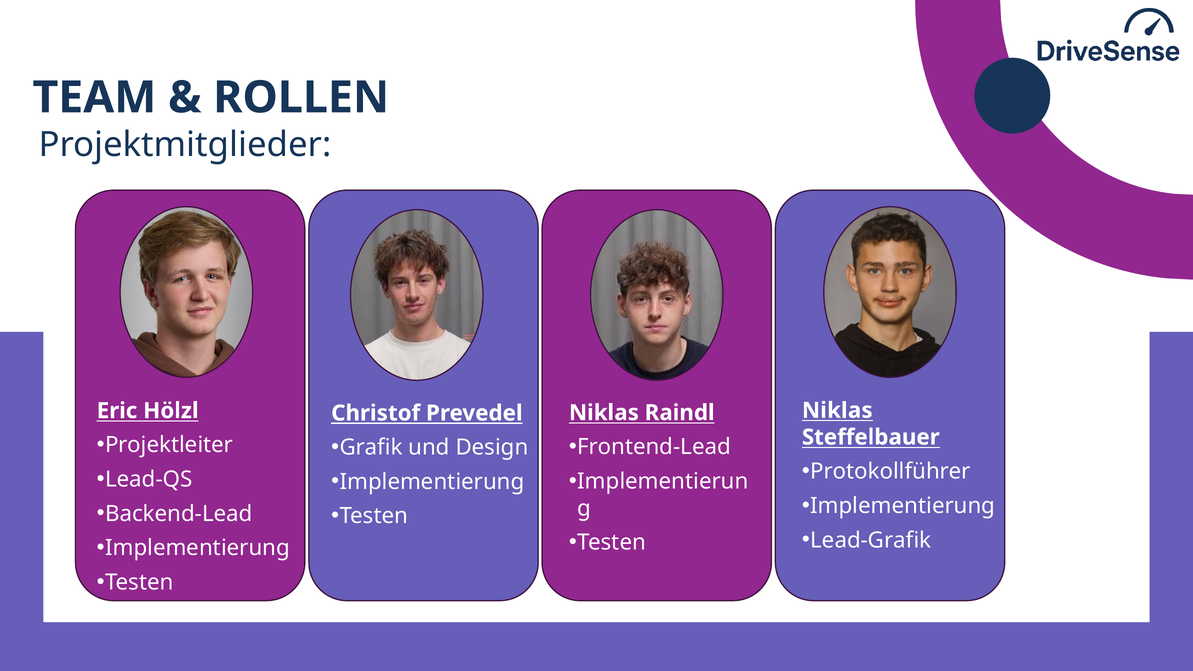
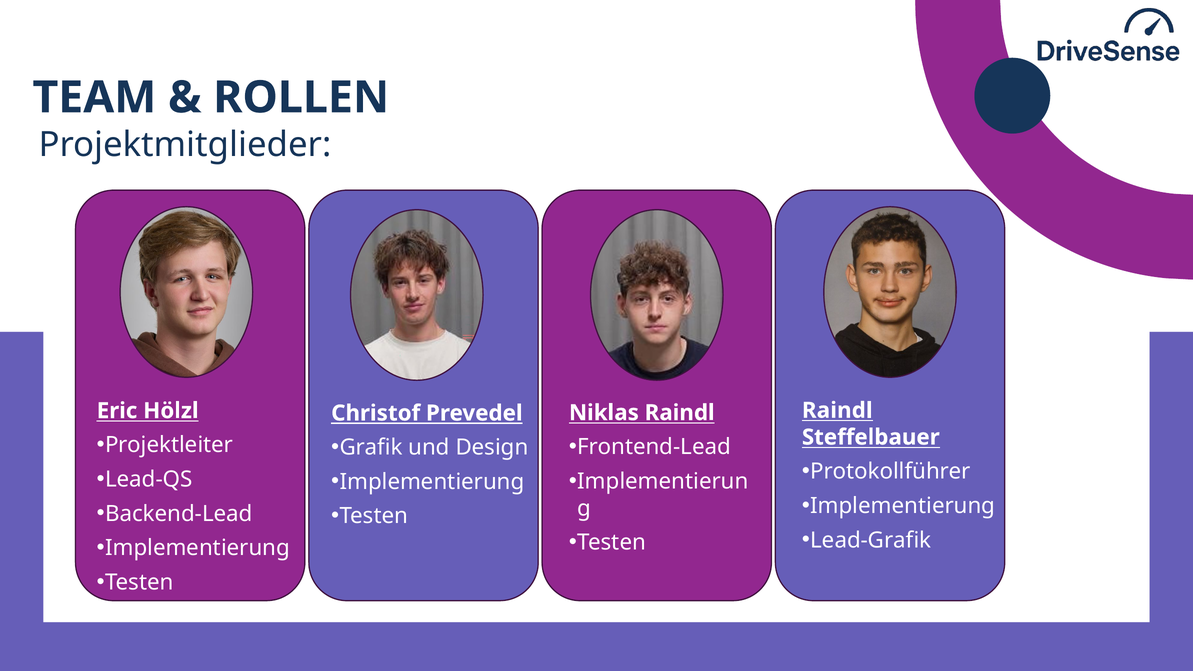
Niklas: Niklas -> Raindl (837, 410)
